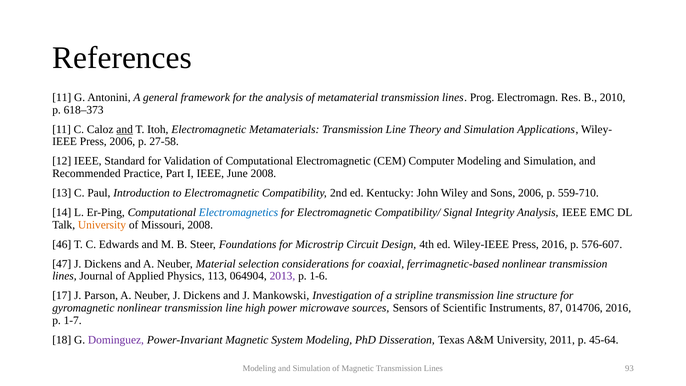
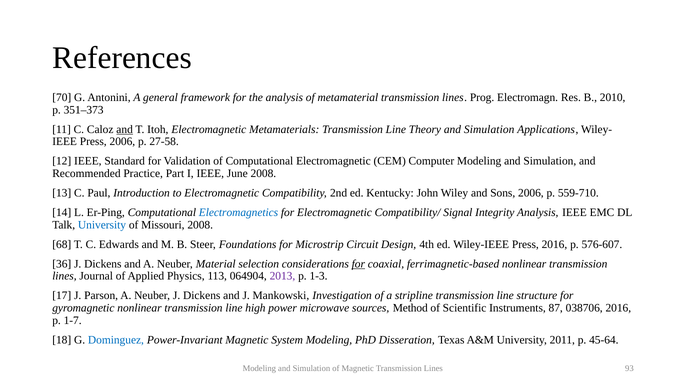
11: 11 -> 70 (62, 97)
618–373: 618–373 -> 351–373 (84, 110)
University colour: orange -> blue (102, 225)
46: 46 -> 68 (62, 244)
47: 47 -> 36 (62, 264)
for underline: none -> present (358, 264)
1-6: 1-6 -> 1-3 (319, 276)
Sensors: Sensors -> Method (410, 308)
014706: 014706 -> 038706 (584, 308)
Dominguez colour: purple -> blue (116, 340)
